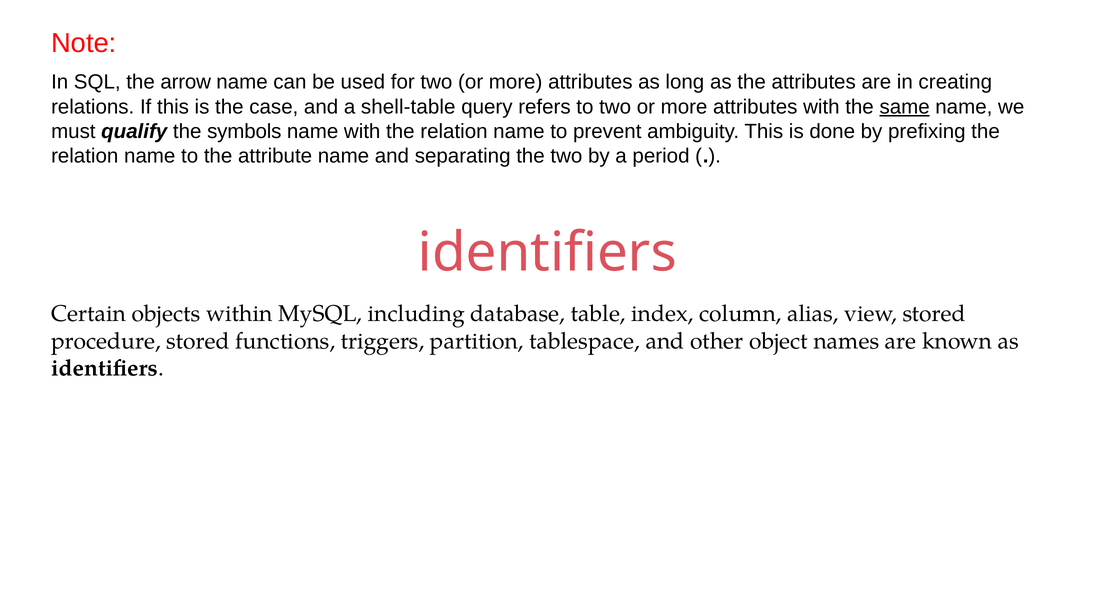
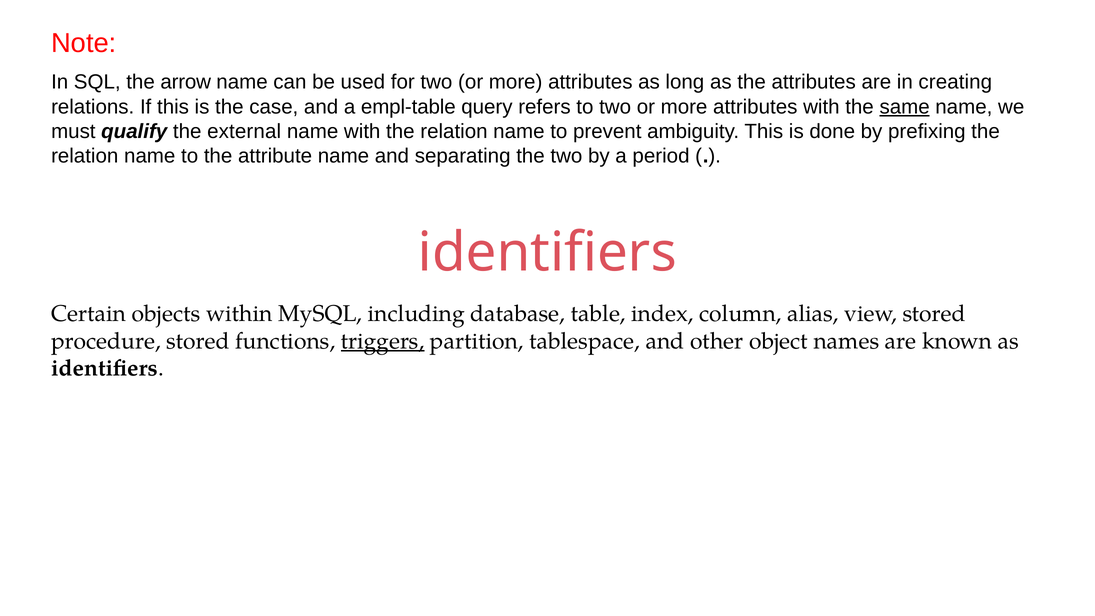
shell-table: shell-table -> empl-table (408, 107)
symbols: symbols -> external (244, 131)
triggers underline: none -> present (383, 341)
